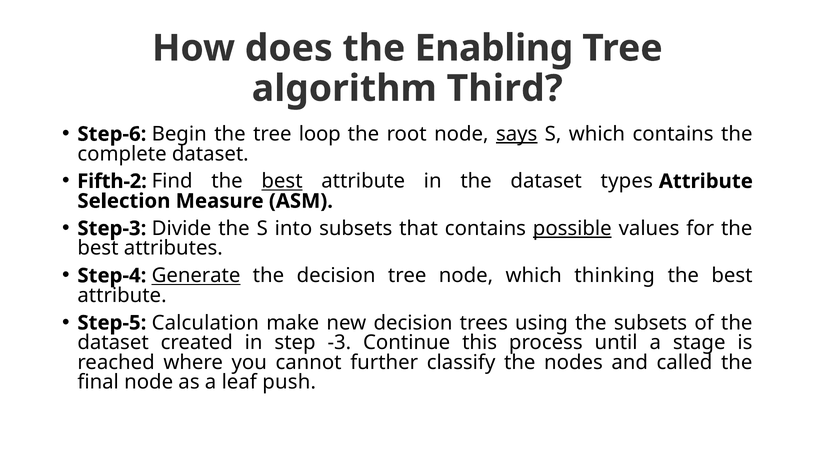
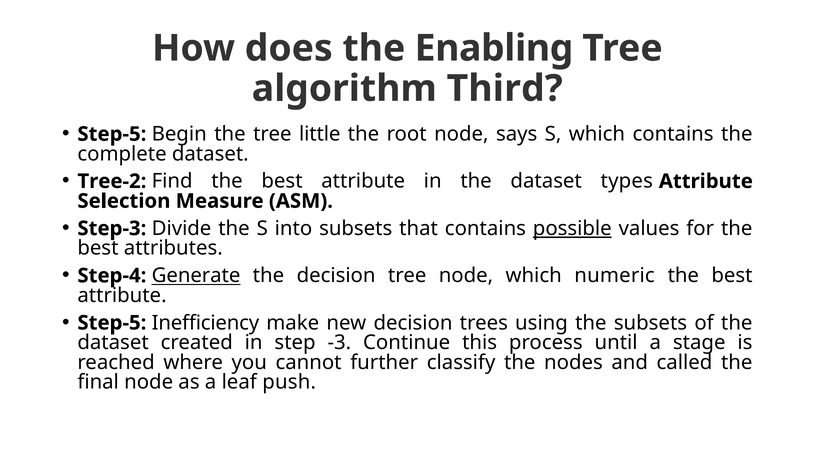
Step-6: Step-6 -> Step-5 (112, 134)
loop: loop -> little (320, 134)
says underline: present -> none (517, 134)
Fifth-2: Fifth-2 -> Tree-2 (112, 181)
best underline: present -> none (282, 181)
thinking: thinking -> numeric (615, 276)
Calculation: Calculation -> Inefficiency (205, 323)
